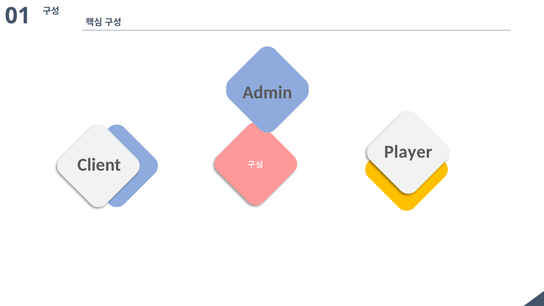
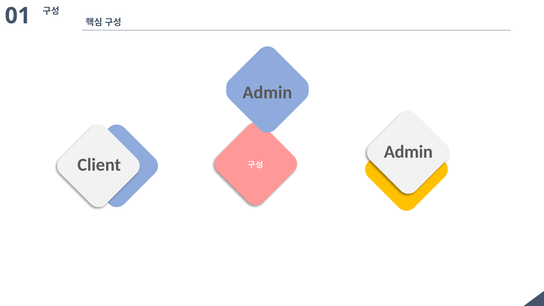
Player: Player -> Admin (408, 152)
